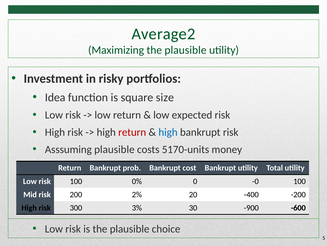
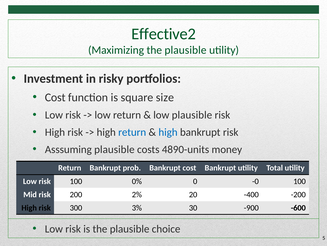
Average2: Average2 -> Effective2 (164, 34)
Idea: Idea -> Cost (55, 97)
low expected: expected -> plausible (192, 115)
return colour: red -> blue (132, 132)
5170-units: 5170-units -> 4890-units (186, 149)
